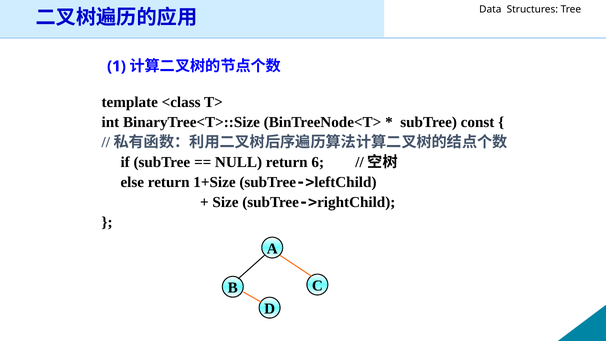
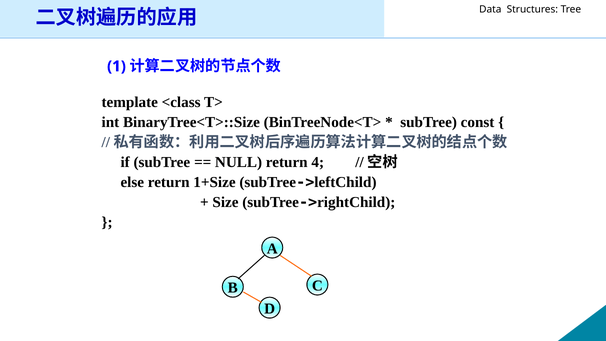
6: 6 -> 4 (318, 162)
